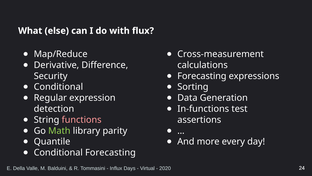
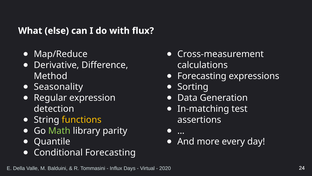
Security: Security -> Method (51, 76)
Conditional: Conditional -> Seasonality (58, 87)
In-functions: In-functions -> In-matching (203, 109)
functions colour: pink -> yellow (82, 119)
